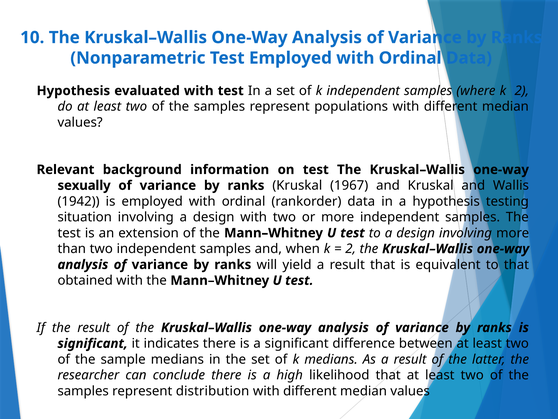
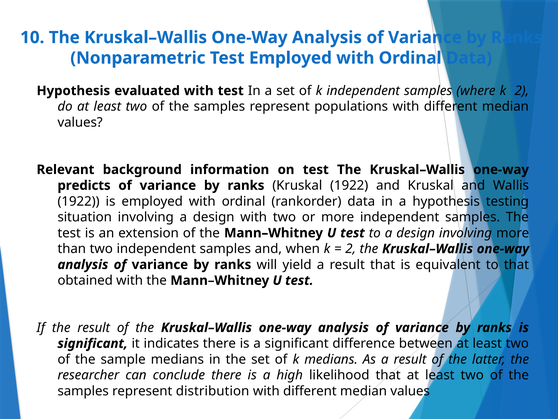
sexually: sexually -> predicts (84, 185)
Kruskal 1967: 1967 -> 1922 (349, 185)
1942: 1942 -> 1922 (79, 201)
